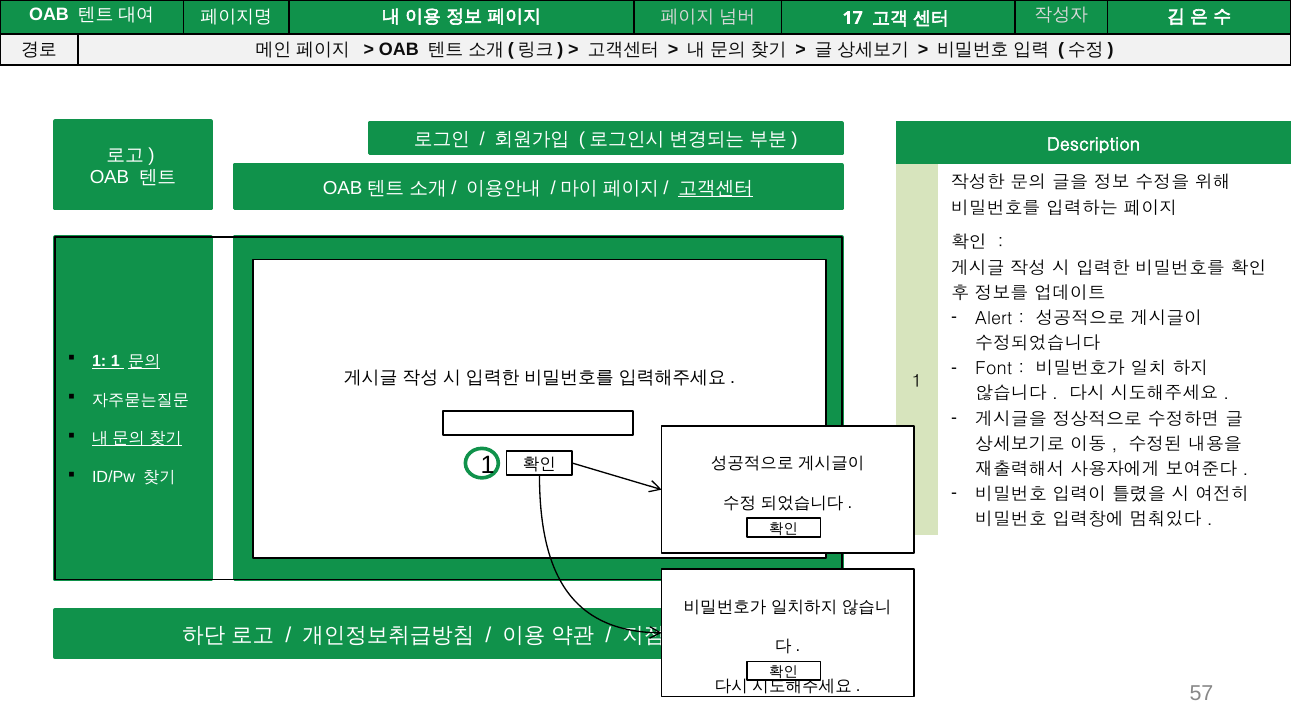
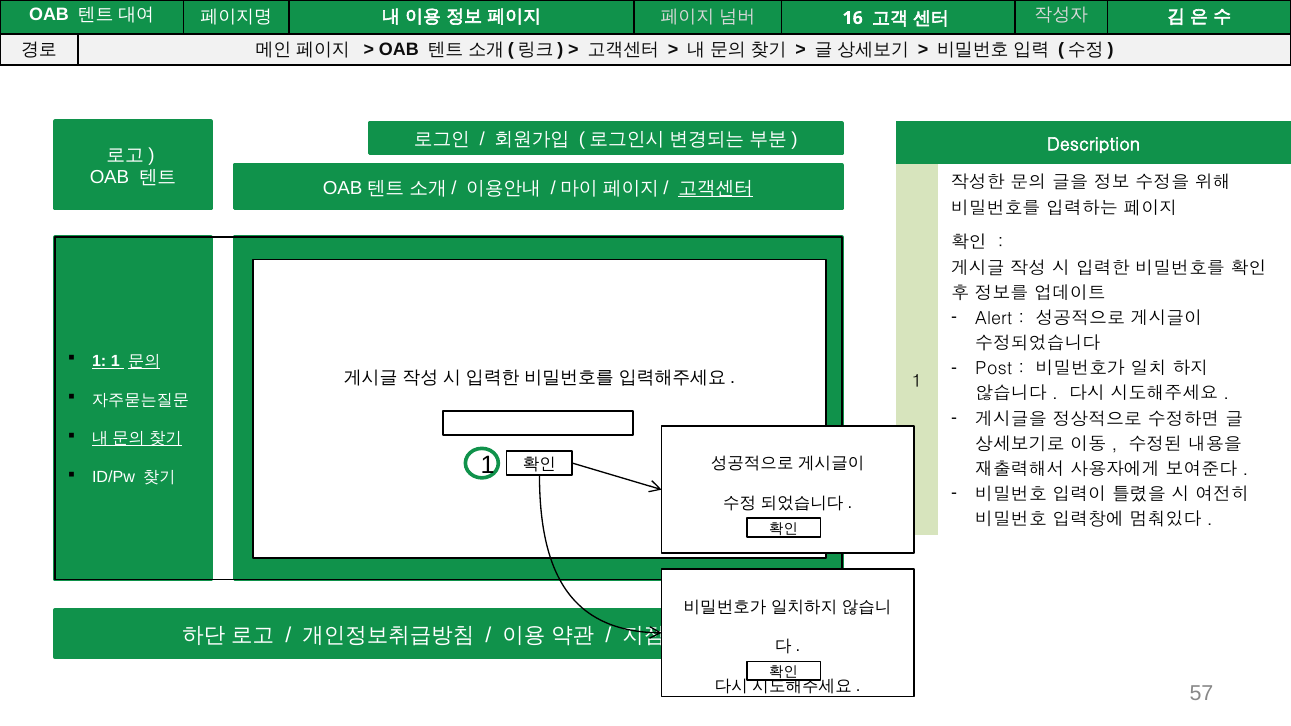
17: 17 -> 16 (853, 18)
Font: Font -> Post (994, 369)
